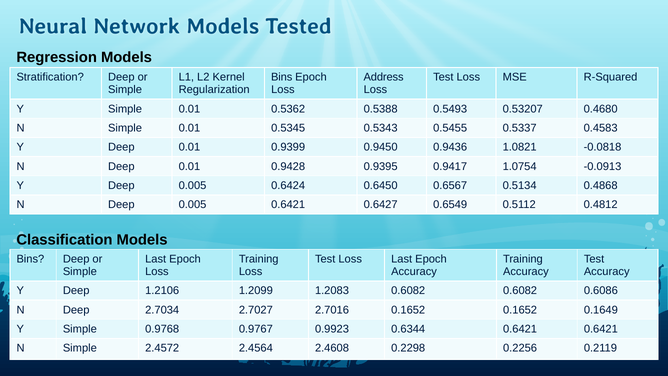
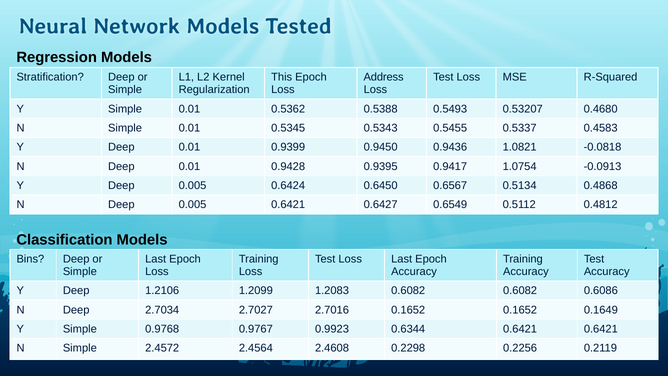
Bins: Bins -> This (282, 77)
